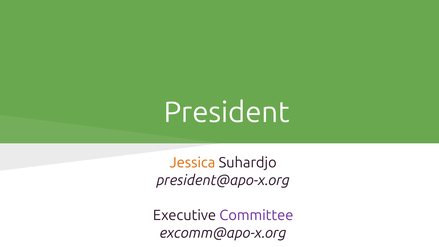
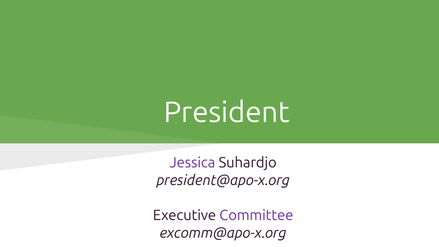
Jessica colour: orange -> purple (192, 163)
